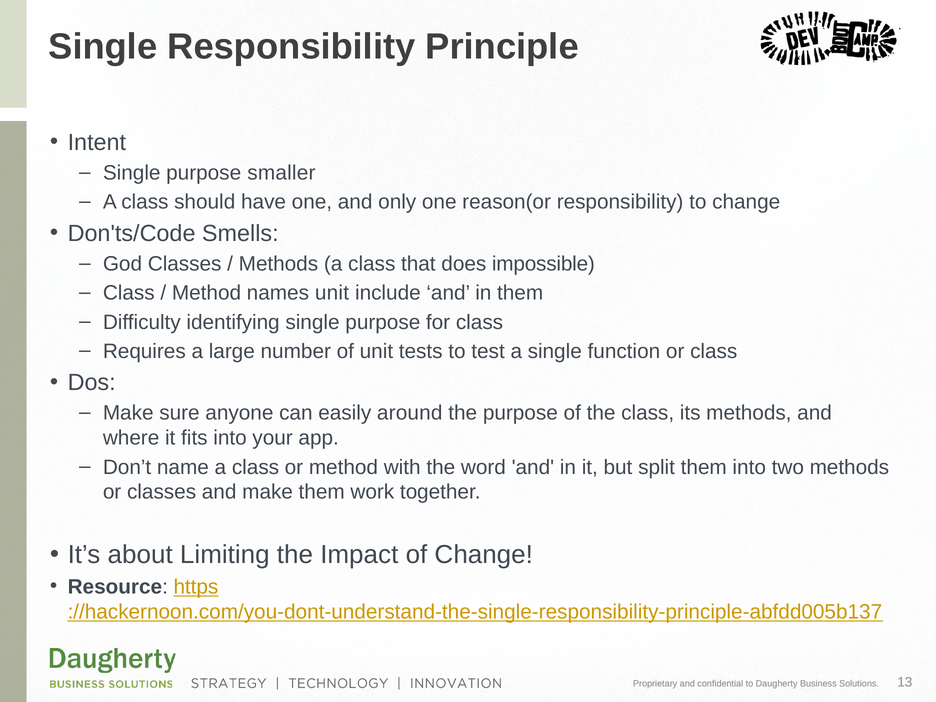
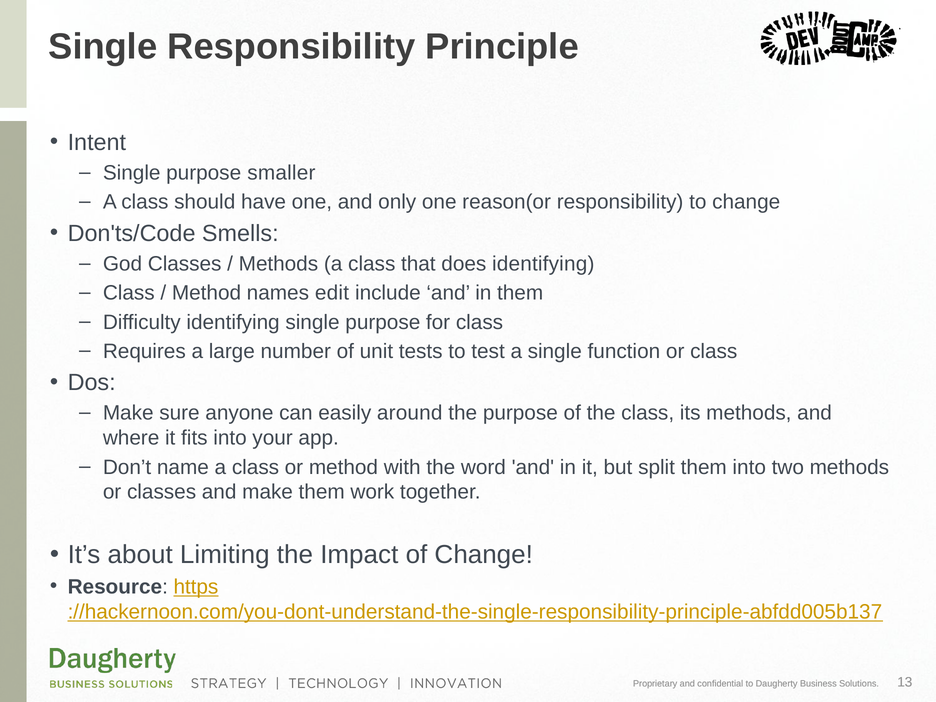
does impossible: impossible -> identifying (543, 264)
names unit: unit -> edit (332, 293)
